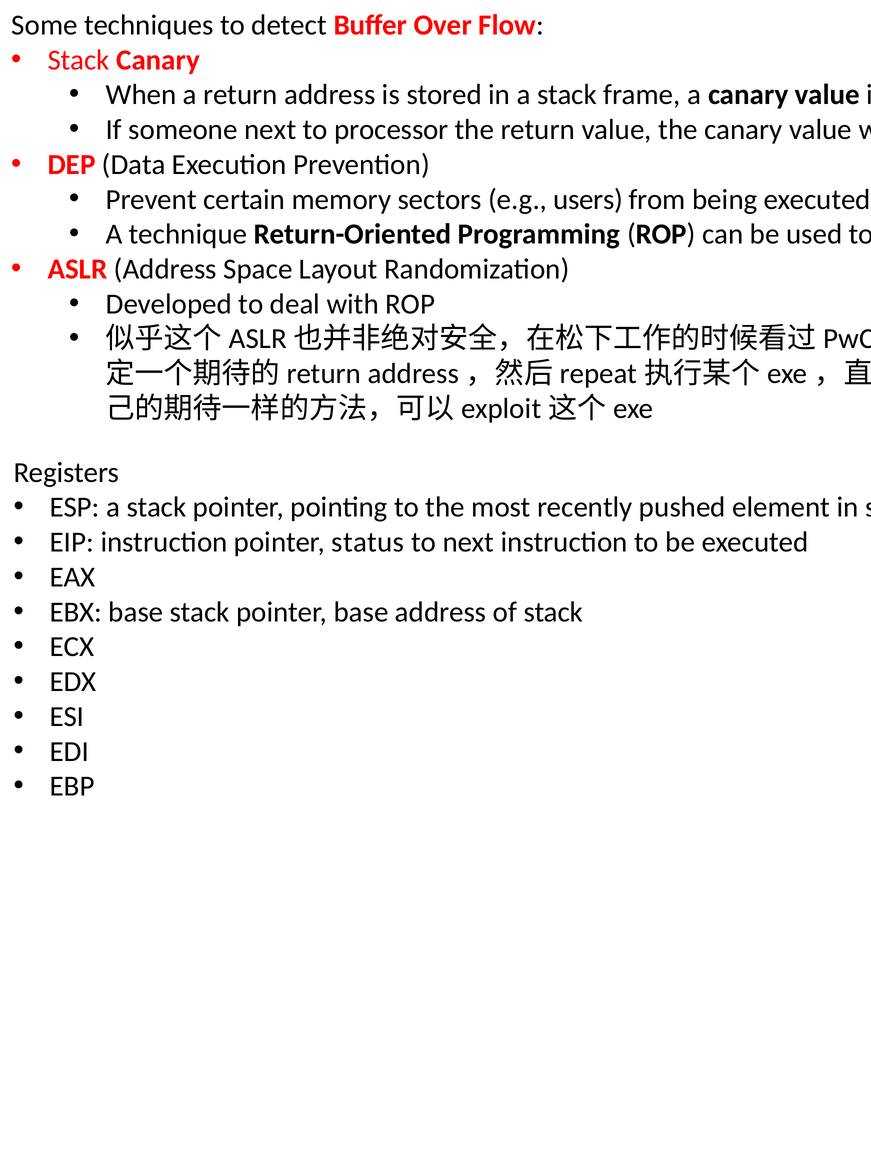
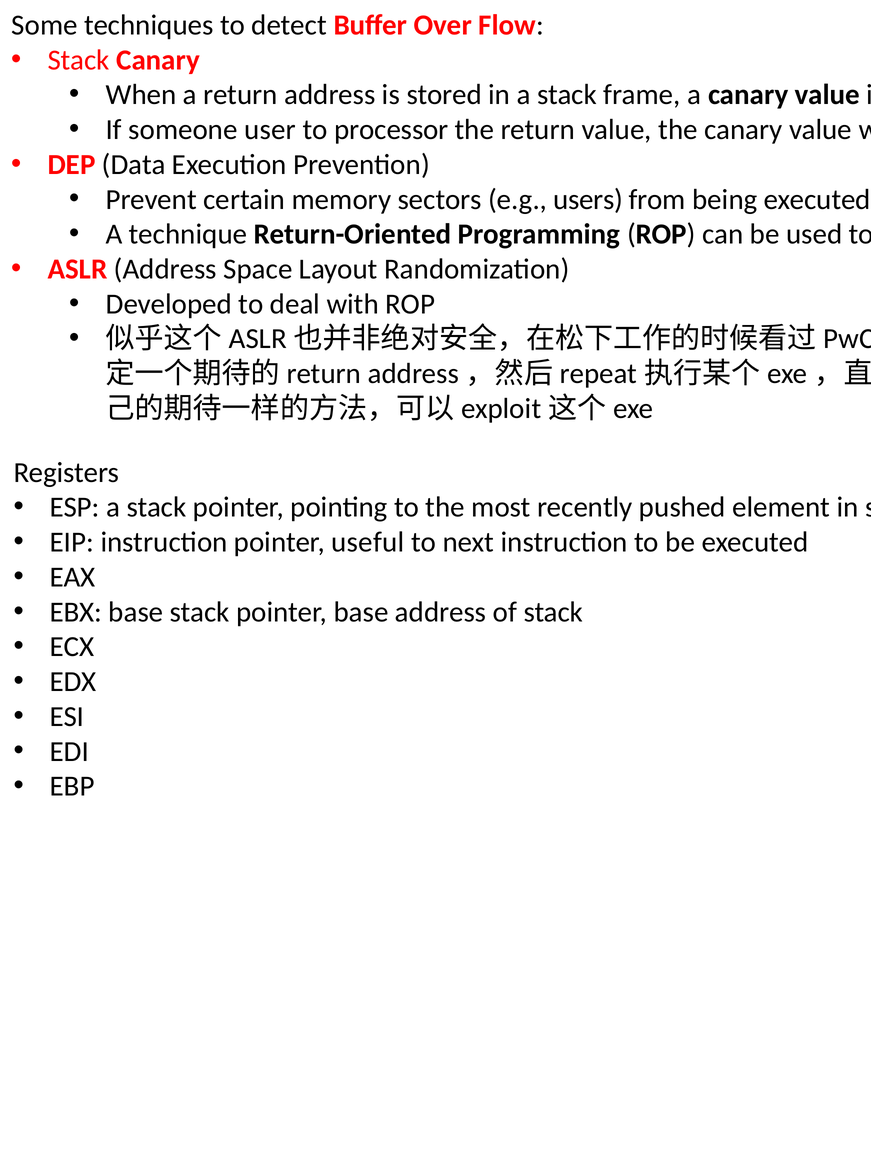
someone next: next -> user (270, 130)
status: status -> useful (368, 542)
